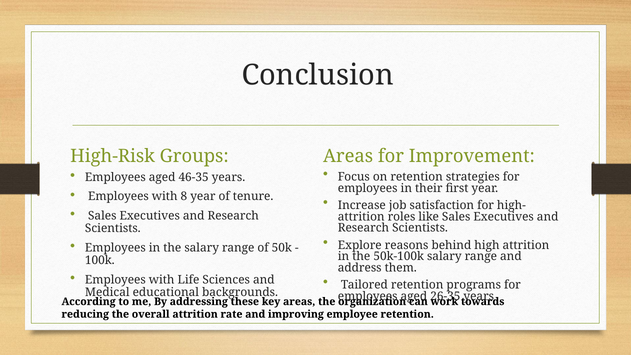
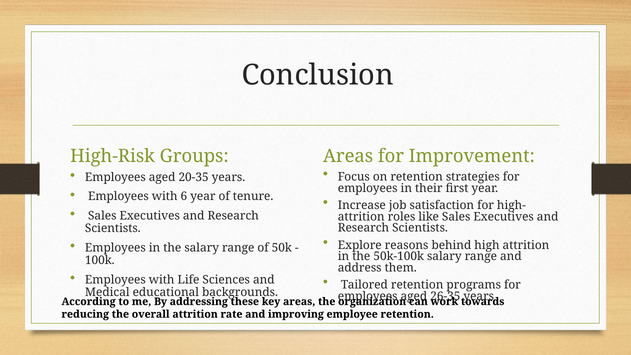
46-35: 46-35 -> 20-35 (194, 177)
8: 8 -> 6 (184, 197)
